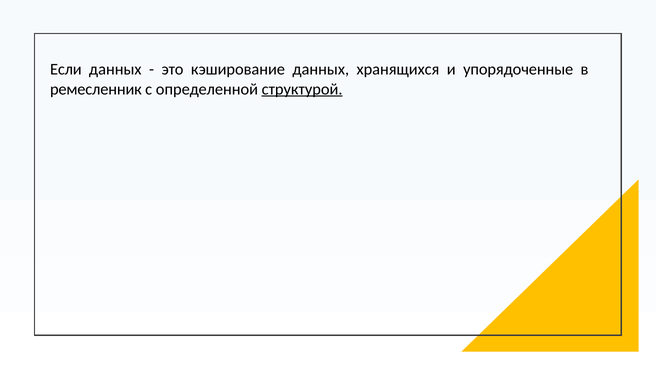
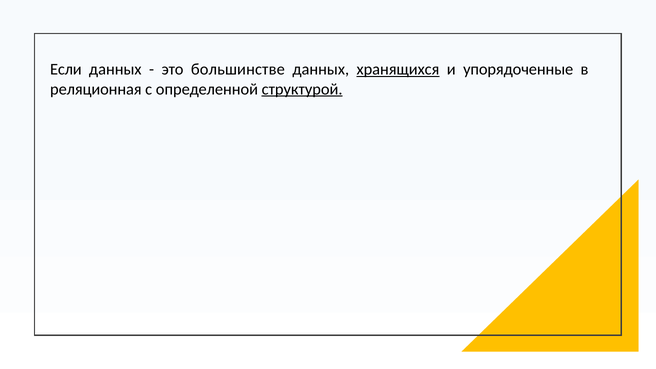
кэширование: кэширование -> большинстве (238, 69)
хранящихся underline: none -> present (398, 69)
ремесленник: ремесленник -> реляционная (96, 89)
